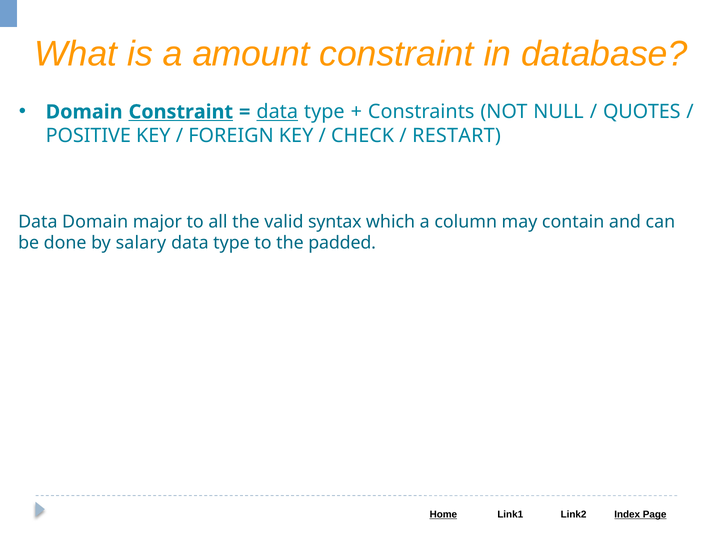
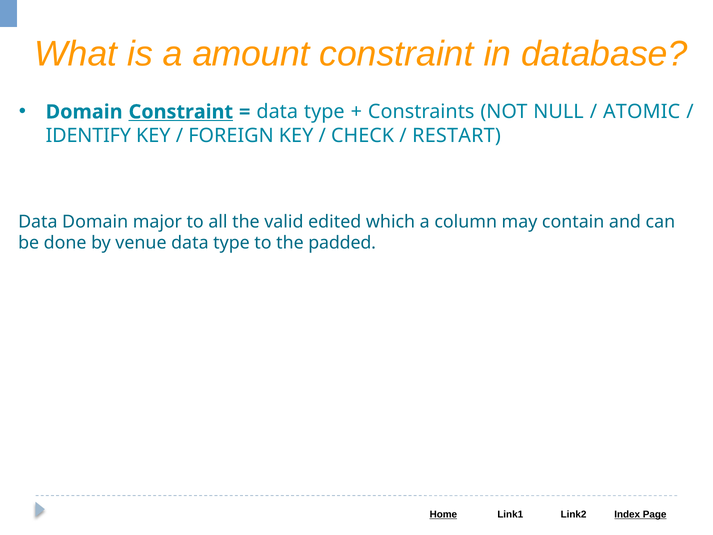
data underline: present -> none (277, 112)
QUOTES: QUOTES -> ATOMIC (642, 112)
POSITIVE: POSITIVE -> IDENTIFY (88, 136)
syntax: syntax -> edited (335, 222)
salary: salary -> venue (141, 243)
